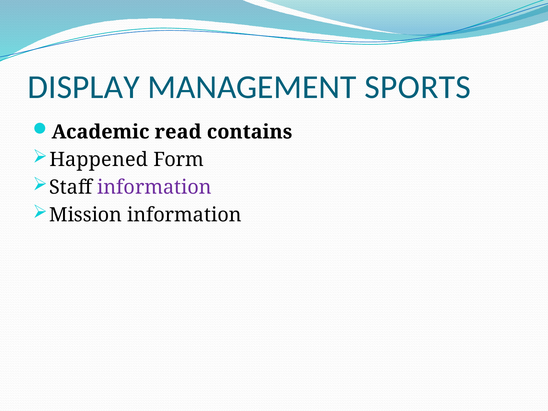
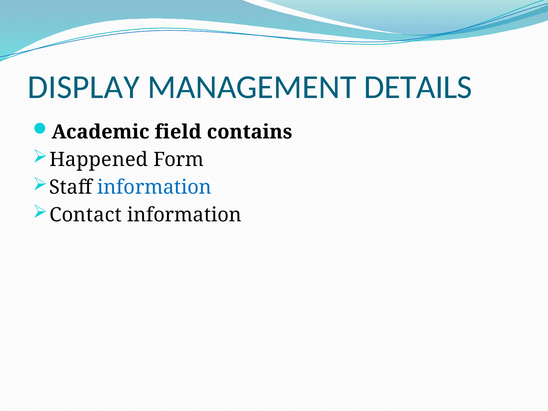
SPORTS: SPORTS -> DETAILS (418, 87)
read: read -> field (178, 132)
information colour: purple -> blue (154, 187)
Mission: Mission -> Contact (85, 215)
